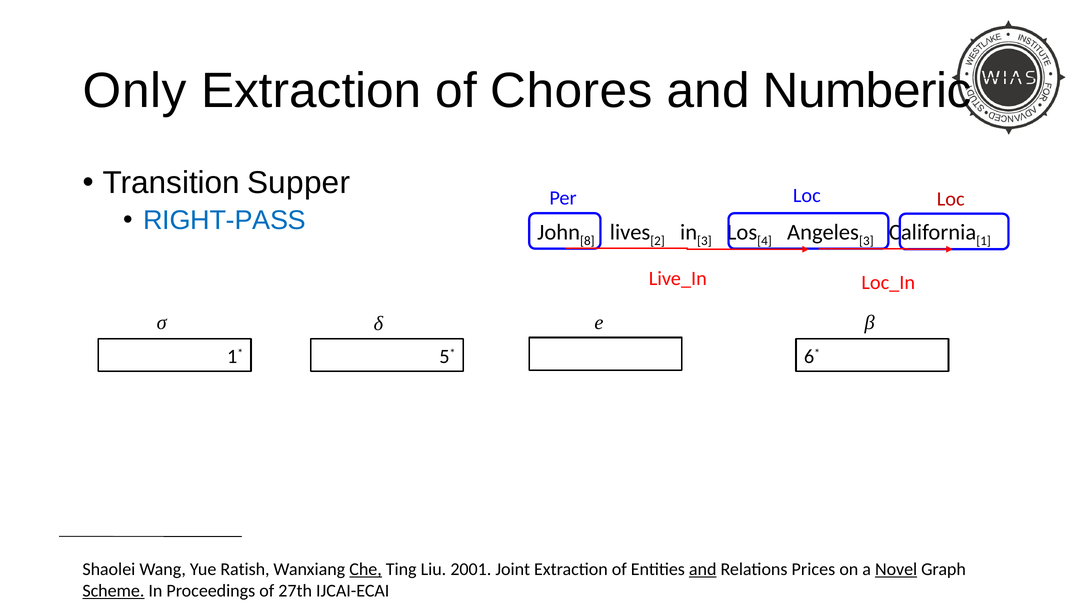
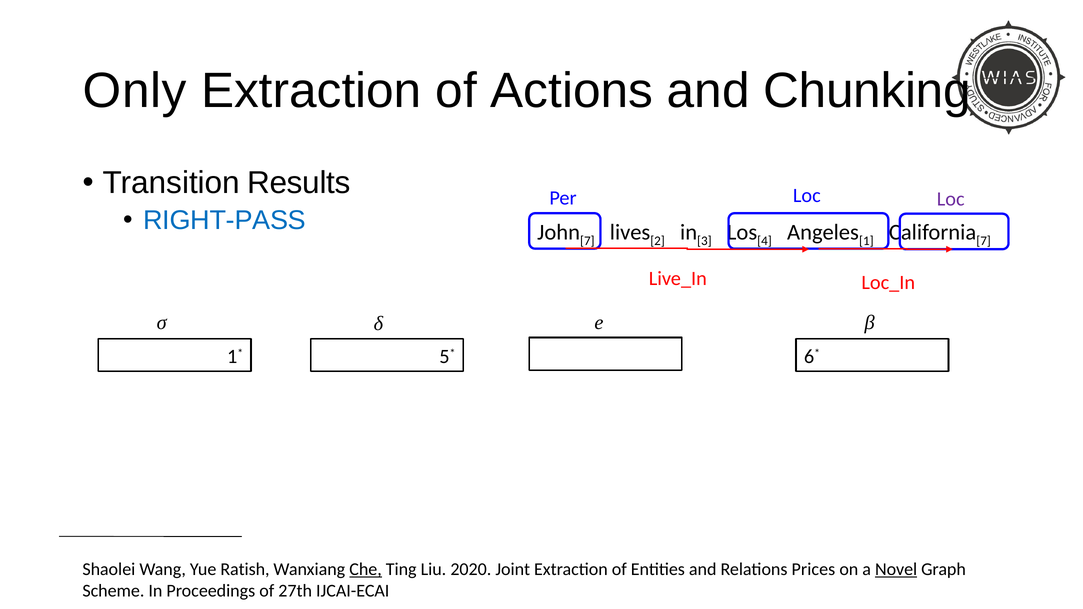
Chores: Chores -> Actions (572, 91)
Numberic: Numberic -> Chunking (867, 91)
Supper: Supper -> Results (299, 183)
Loc colour: red -> purple (951, 199)
8: 8 -> 7 (587, 241)
3: 3 -> 1 (866, 241)
1: 1 -> 7 (984, 241)
2001: 2001 -> 2020 (471, 569)
and underline: present -> none (703, 569)
Scheme underline: present -> none (113, 591)
